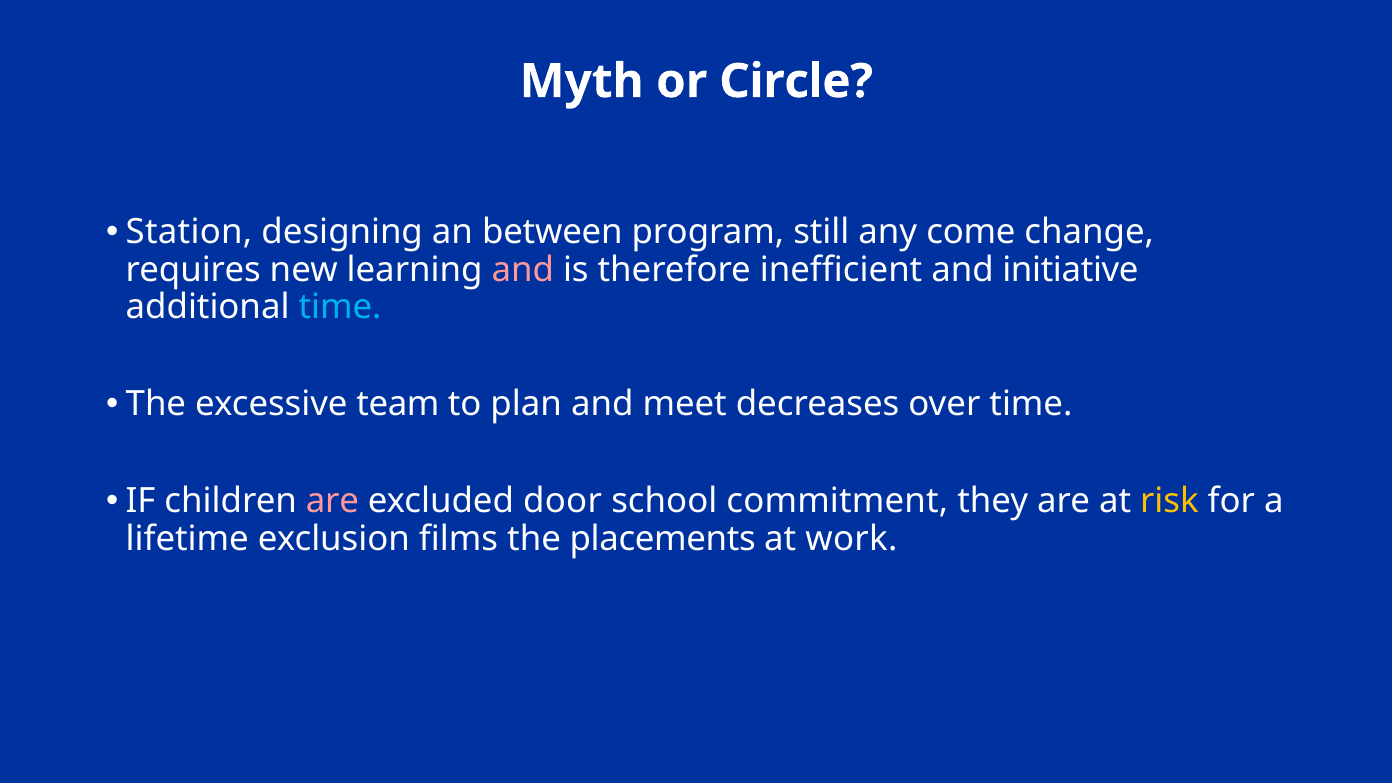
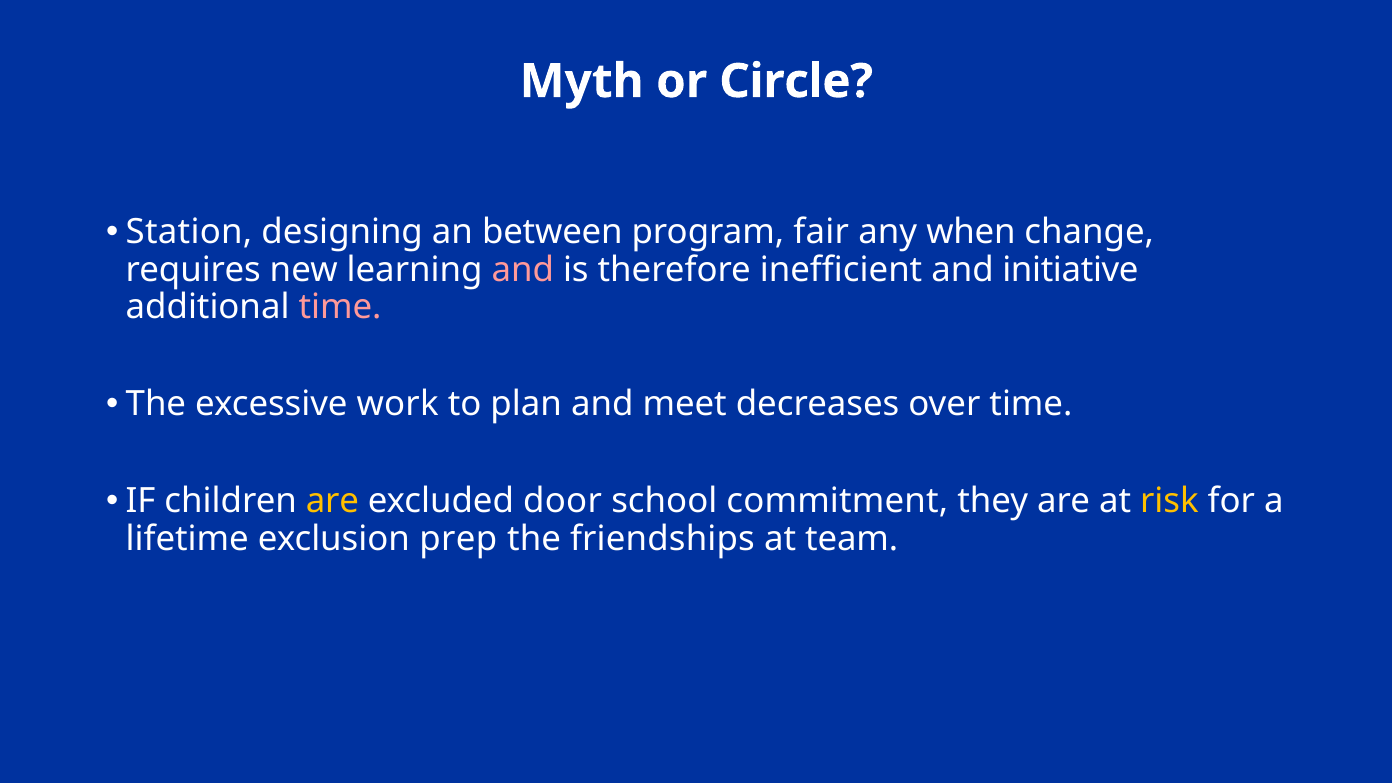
still: still -> fair (821, 232)
come: come -> when (971, 232)
time colour: light blue -> pink (340, 307)
team: team -> work (398, 404)
are colour: pink -> yellow (332, 501)
films: films -> prep (458, 539)
placements: placements -> friendships (662, 539)
work: work -> team (852, 539)
